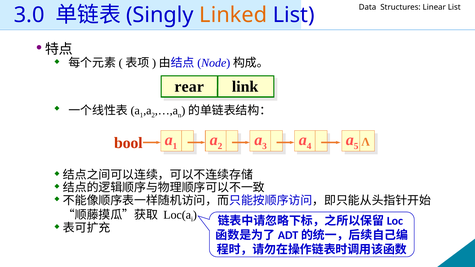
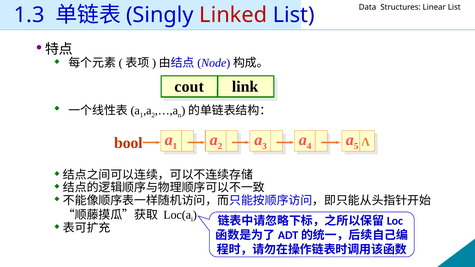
3.0: 3.0 -> 1.3 (29, 15)
Linked colour: orange -> red (233, 15)
rear: rear -> cout (189, 87)
